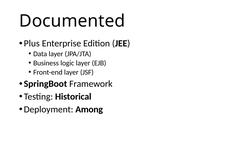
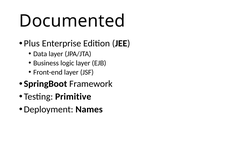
Historical: Historical -> Primitive (73, 97)
Among: Among -> Names (89, 110)
